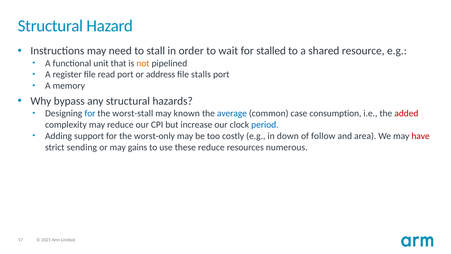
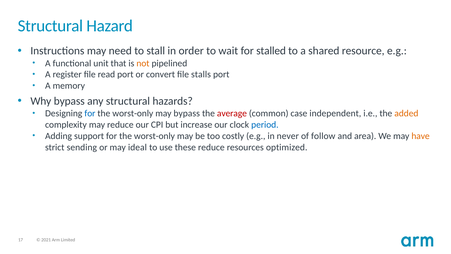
address: address -> convert (161, 74)
worst-stall: worst-stall -> worst-only (133, 113)
may known: known -> bypass (187, 113)
average colour: blue -> red (232, 113)
consumption: consumption -> independent (335, 113)
added colour: red -> orange (406, 113)
down: down -> never (288, 136)
have colour: red -> orange (421, 136)
gains: gains -> ideal (137, 147)
numerous: numerous -> optimized (287, 147)
